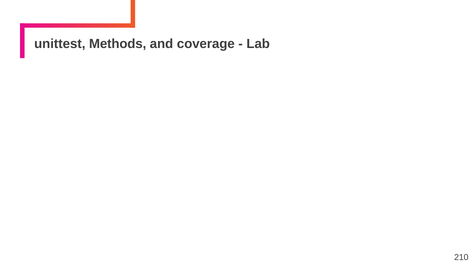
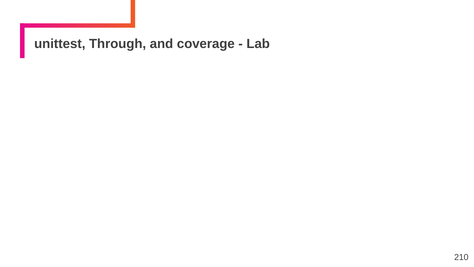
Methods: Methods -> Through (118, 44)
